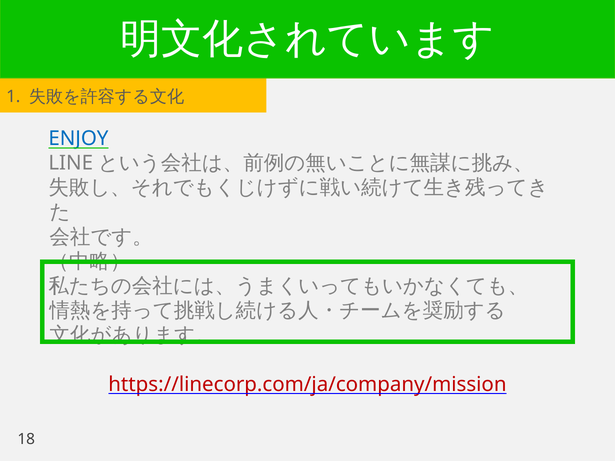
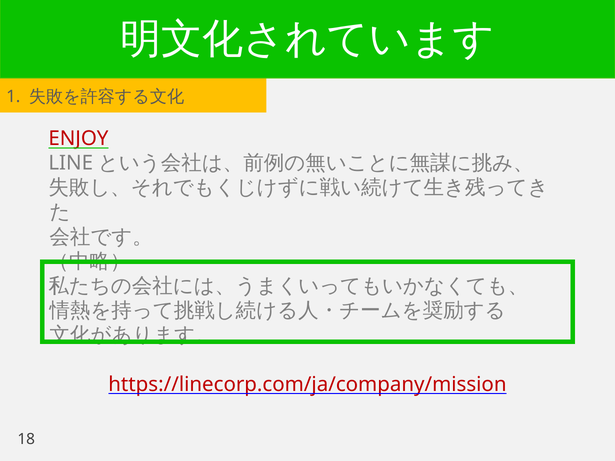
ENJOY colour: blue -> red (78, 139)
